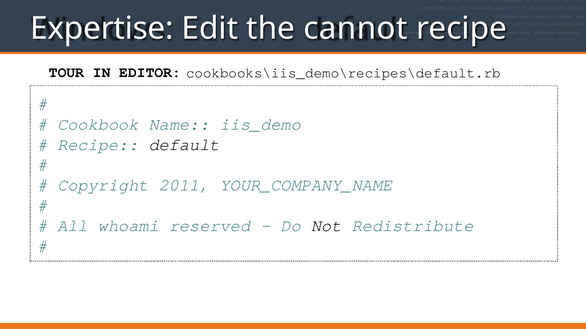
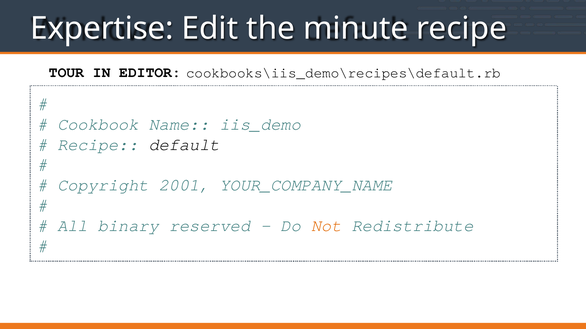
cannot: cannot -> minute (356, 29)
2011: 2011 -> 2001 (184, 185)
whoami: whoami -> binary (128, 226)
Not colour: black -> orange (326, 226)
